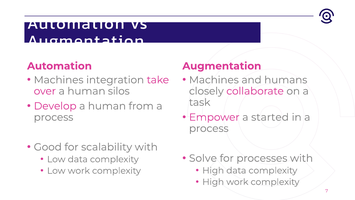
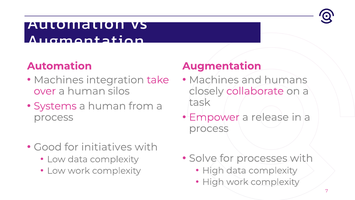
Develop: Develop -> Systems (55, 106)
started: started -> release (270, 117)
scalability: scalability -> initiatives (107, 147)
